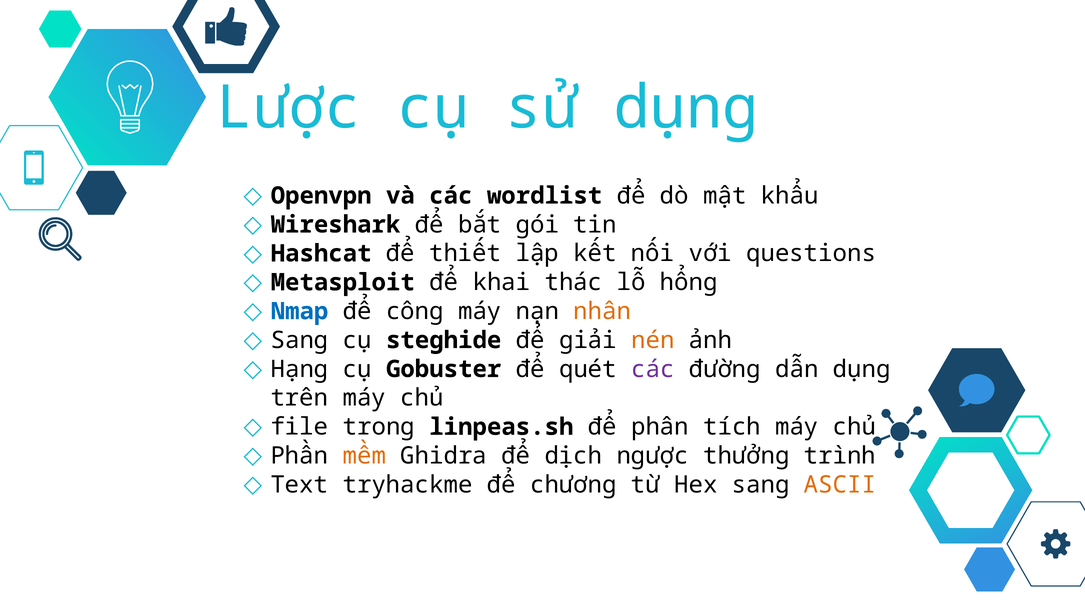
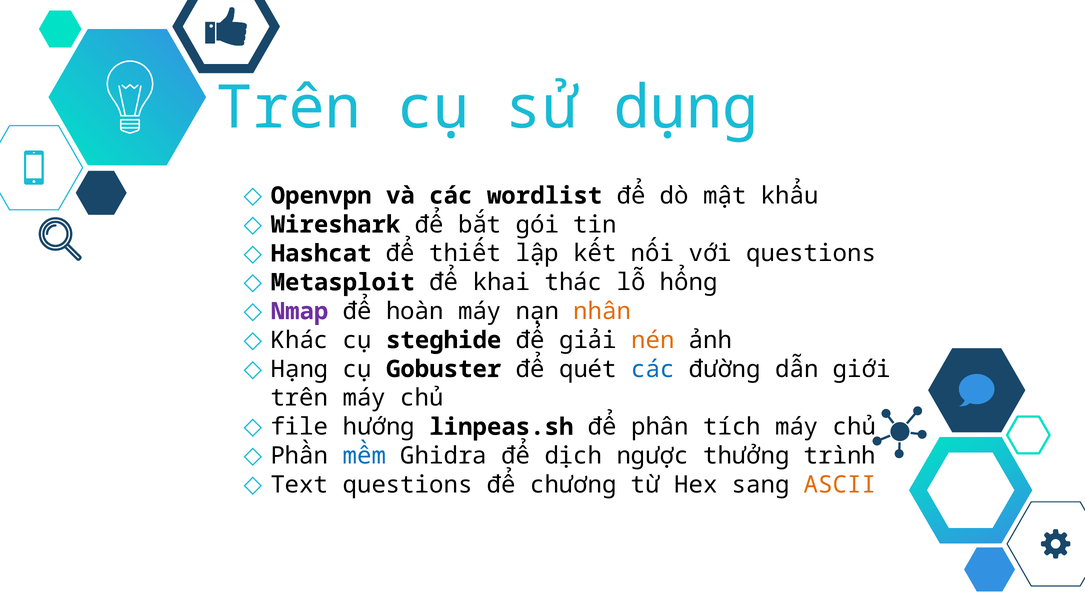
Lược: Lược -> Trên (289, 108)
Nmap colour: blue -> purple (300, 311)
công: công -> hoàn (415, 311)
Sang: Sang -> Khác (300, 340)
các colour: purple -> blue (653, 369)
dẫn dụng: dụng -> giới (862, 369)
trong: trong -> hướng (379, 427)
mềm colour: orange -> blue (364, 456)
Text tryhackme: tryhackme -> questions (408, 485)
